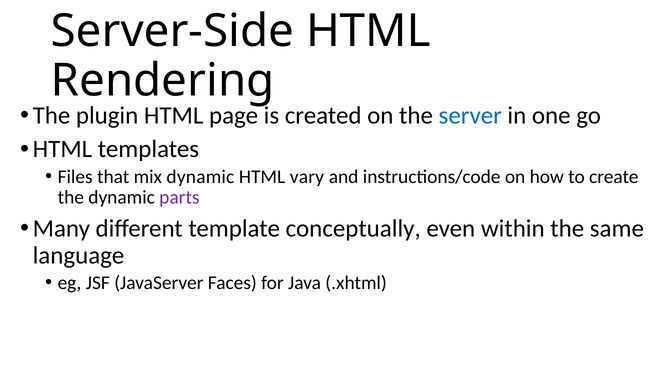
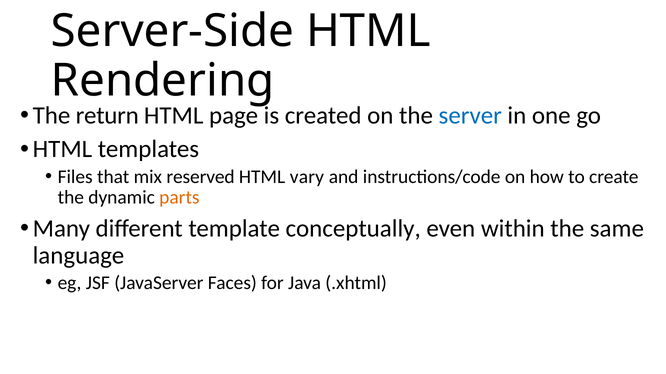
plugin: plugin -> return (107, 116)
mix dynamic: dynamic -> reserved (201, 177)
parts colour: purple -> orange (179, 198)
